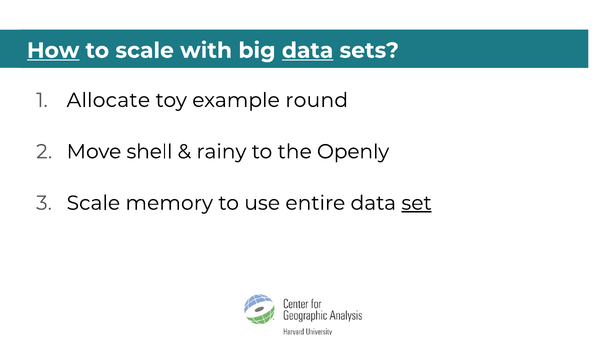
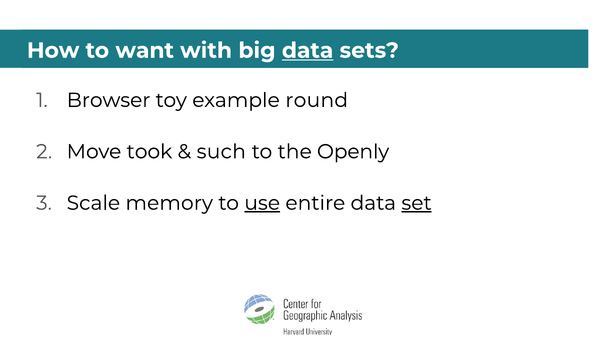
How underline: present -> none (53, 50)
to scale: scale -> want (145, 50)
Allocate: Allocate -> Browser (109, 100)
shell: shell -> took (149, 151)
rainy: rainy -> such (221, 151)
use underline: none -> present (262, 203)
